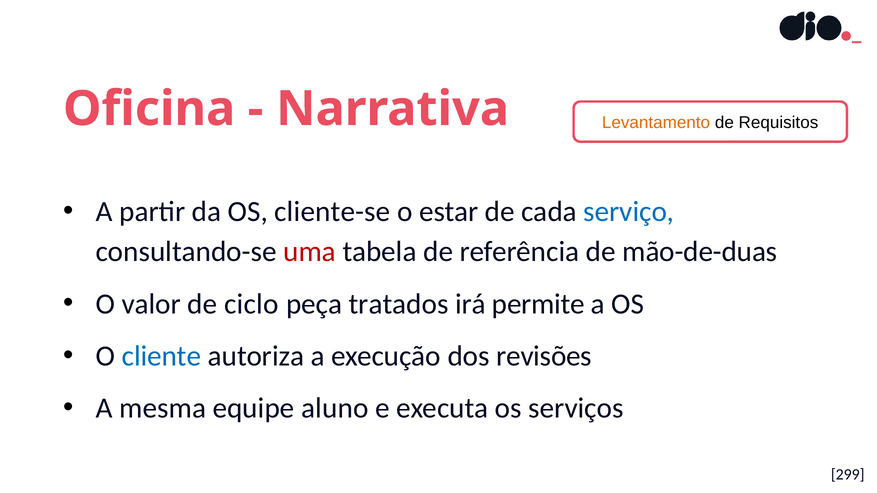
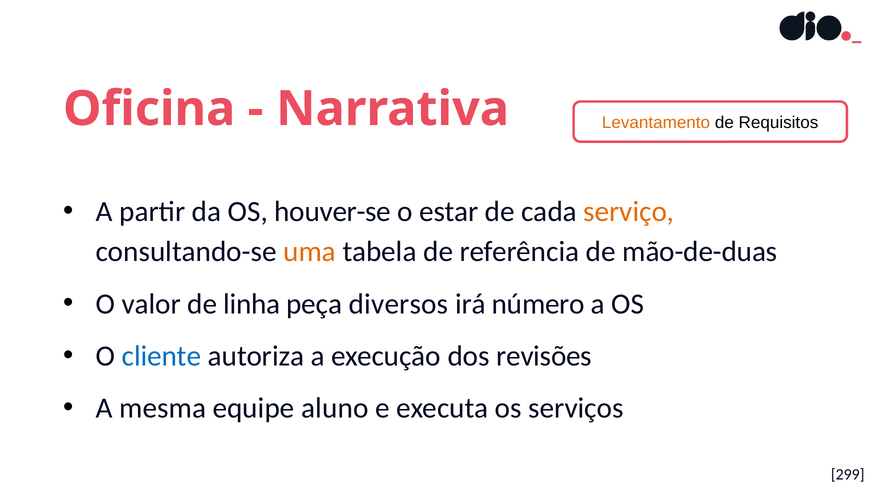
cliente-se: cliente-se -> houver-se (333, 212)
serviço colour: blue -> orange (629, 212)
uma colour: red -> orange (310, 252)
ciclo: ciclo -> linha (252, 304)
tratados: tratados -> diversos (399, 304)
permite: permite -> número (538, 304)
